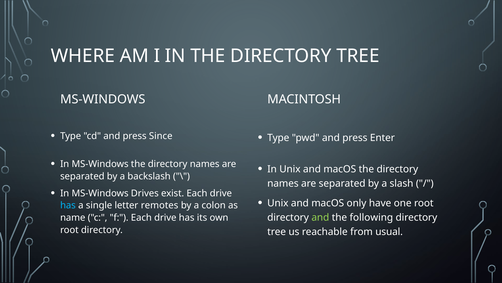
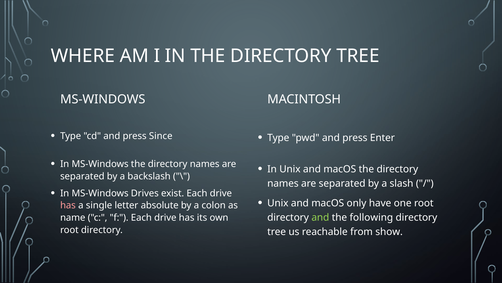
has colour: light blue -> pink (68, 205)
remotes: remotes -> absolute (160, 205)
usual: usual -> show (389, 231)
